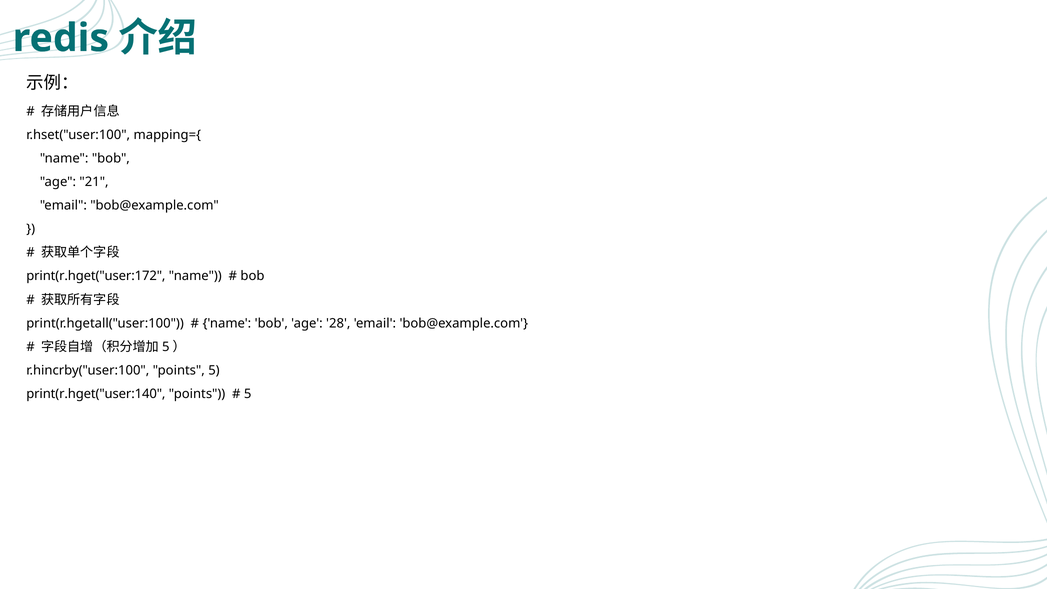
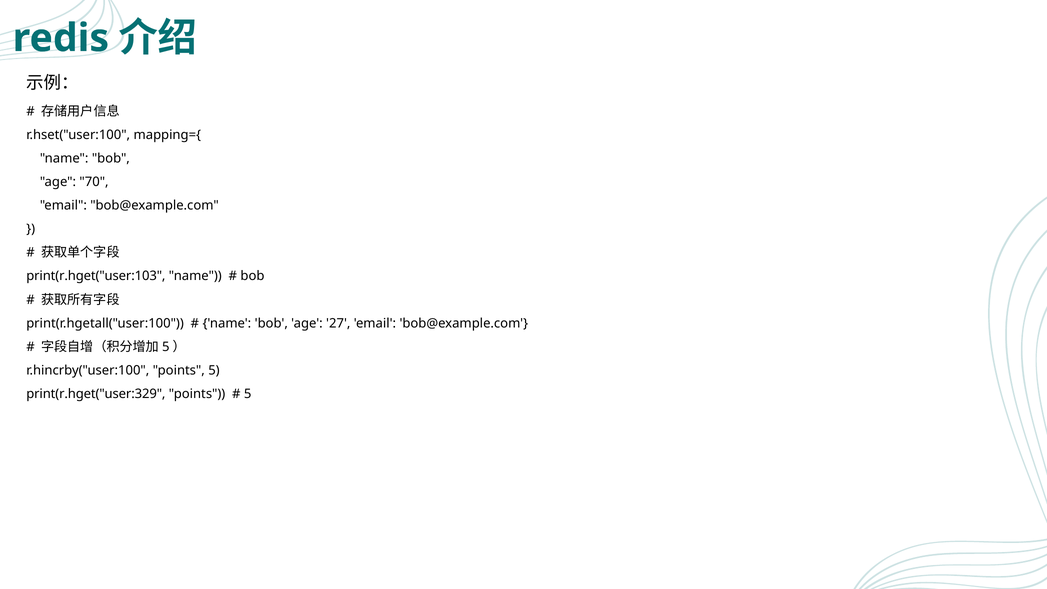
21: 21 -> 70 (94, 182)
print(r.hget("user:172: print(r.hget("user:172 -> print(r.hget("user:103 (96, 276)
28: 28 -> 27 (338, 323)
print(r.hget("user:140: print(r.hget("user:140 -> print(r.hget("user:329 (96, 394)
